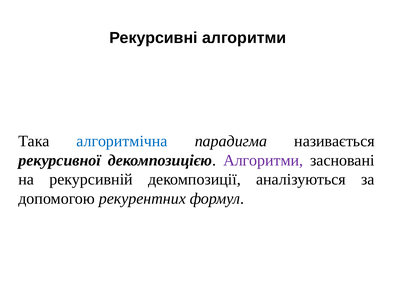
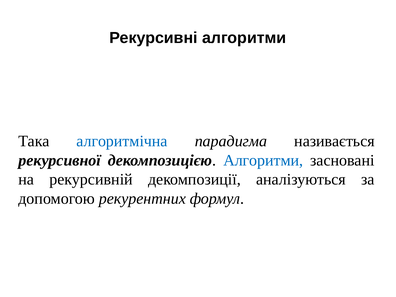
Алгоритми colour: purple -> blue (263, 160)
